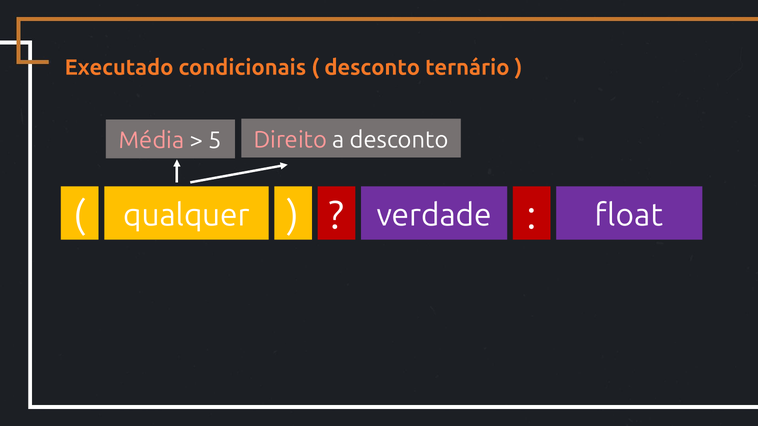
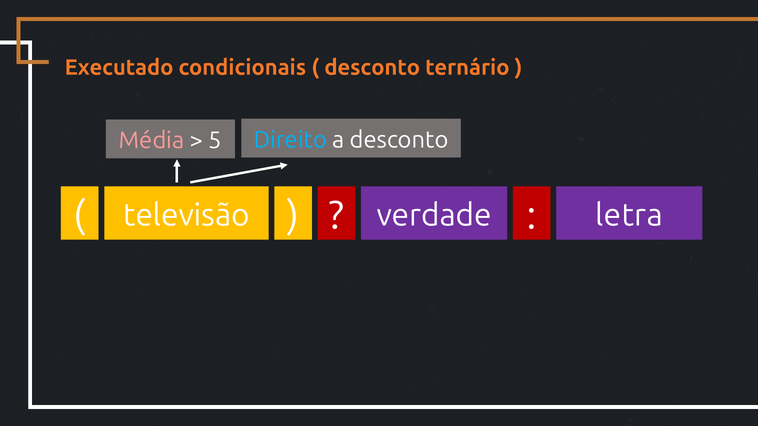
Direito colour: pink -> light blue (290, 140)
float: float -> letra (629, 215)
qualquer: qualquer -> televisão (186, 215)
